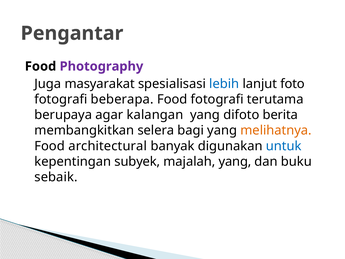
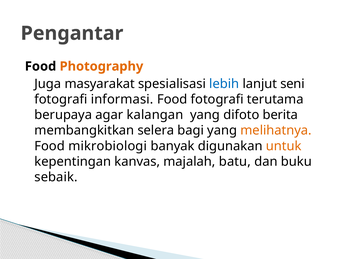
Photography colour: purple -> orange (101, 66)
foto: foto -> seni (292, 84)
beberapa: beberapa -> informasi (122, 99)
architectural: architectural -> mikrobiologi (108, 146)
untuk colour: blue -> orange (284, 146)
subyek: subyek -> kanvas (137, 161)
majalah yang: yang -> batu (235, 161)
